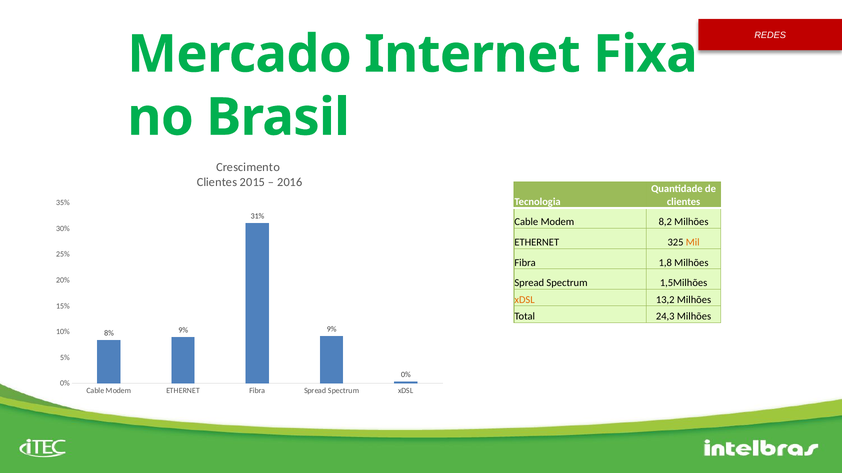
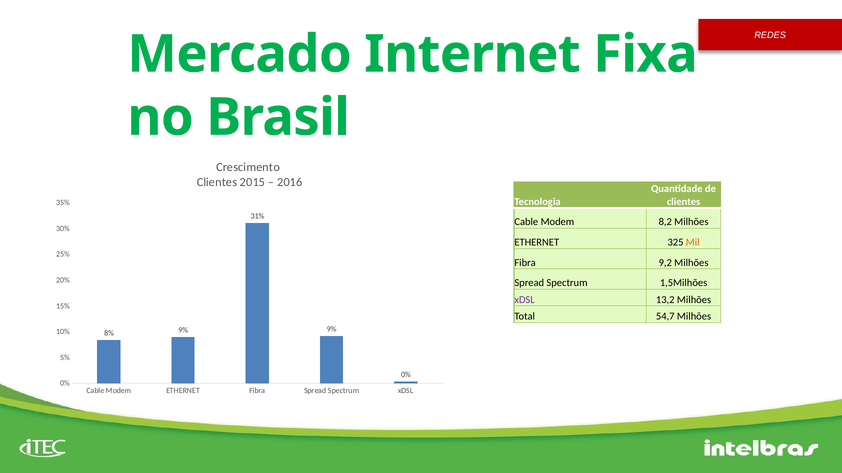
1,8: 1,8 -> 9,2 (665, 263)
xDSL colour: orange -> purple (525, 300)
24,3: 24,3 -> 54,7 (665, 317)
